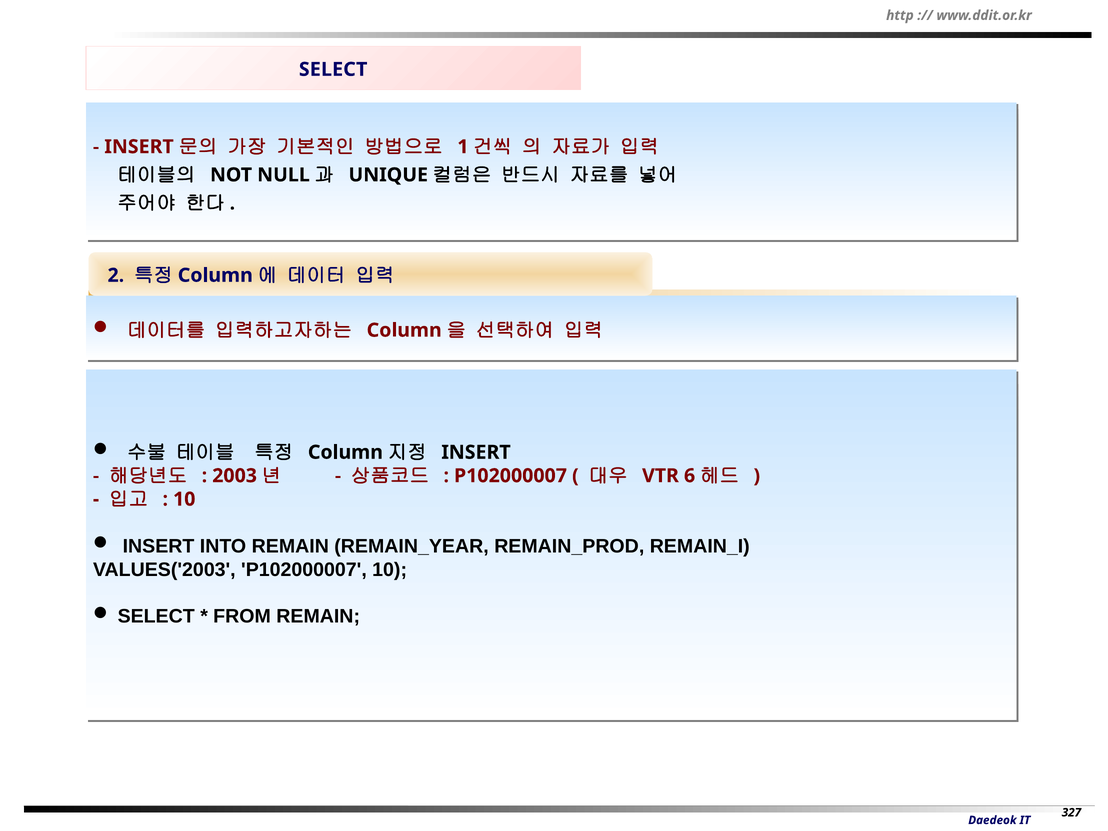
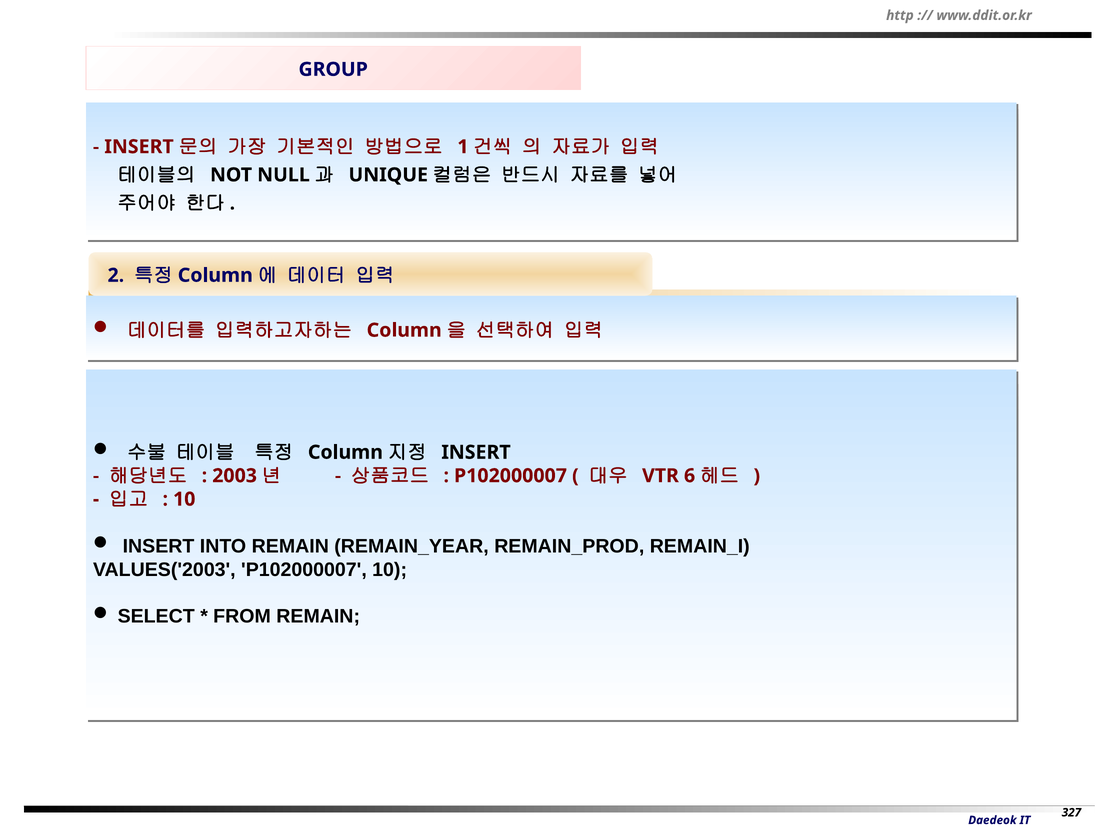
SELECT: SELECT -> GROUP (333, 69)
